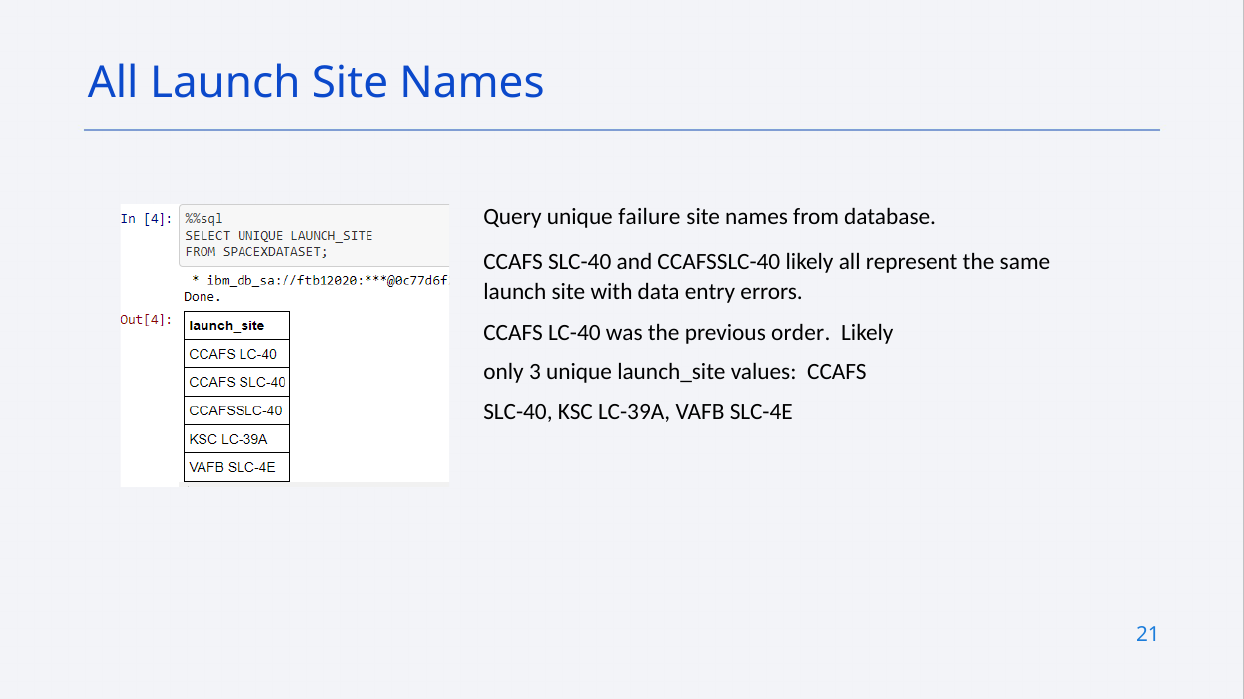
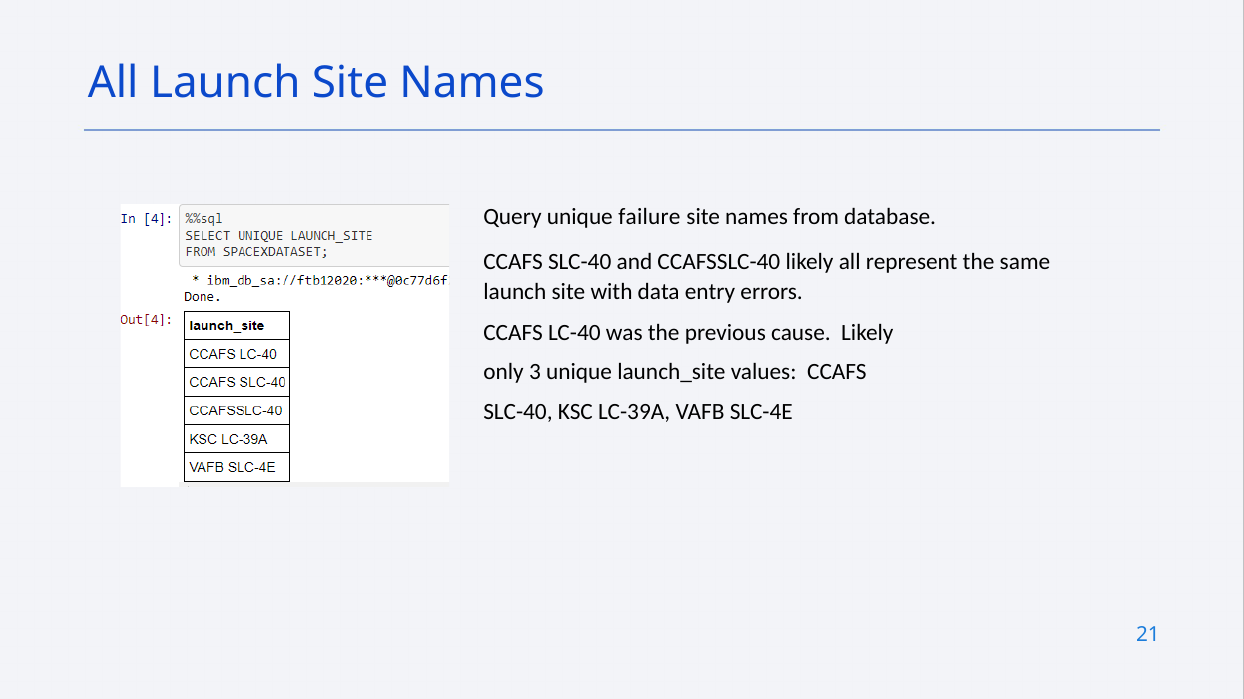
order: order -> cause (801, 333)
